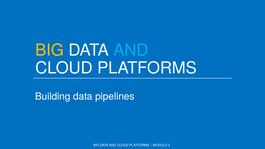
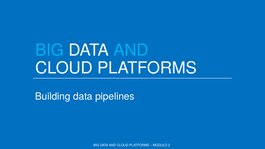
BIG colour: yellow -> light blue (50, 50)
